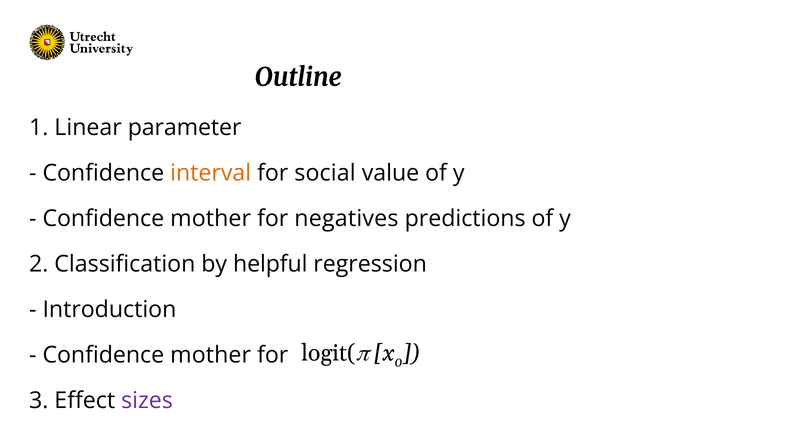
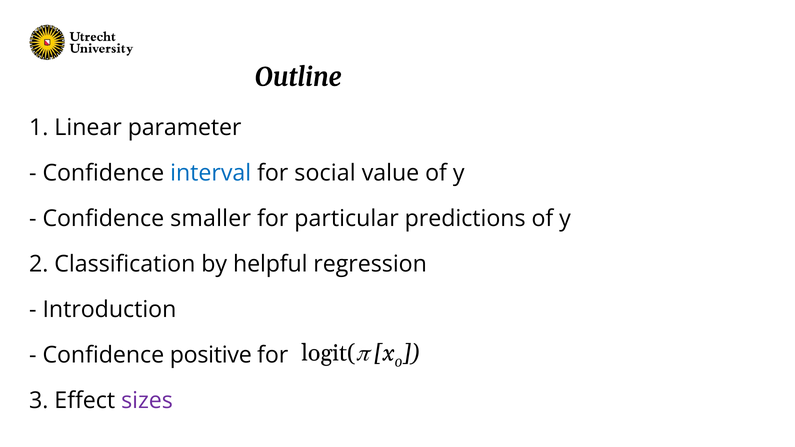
interval colour: orange -> blue (211, 173)
mother: mother -> smaller (211, 218)
negatives: negatives -> particular (347, 218)
mother: mother -> positive (211, 355)
